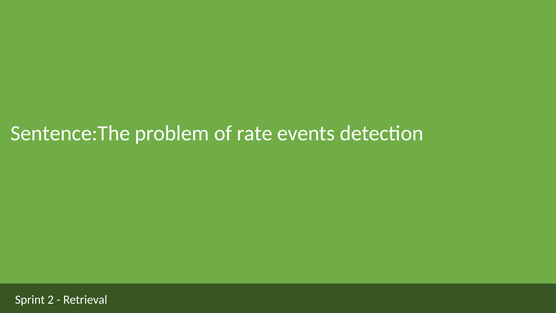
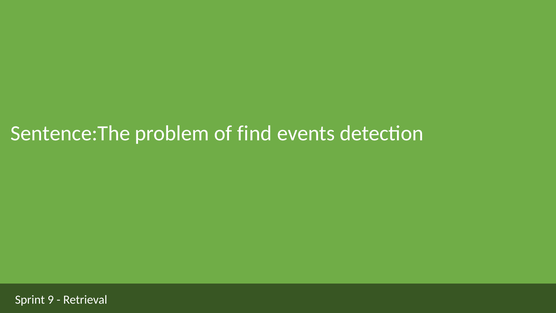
rate: rate -> find (255, 133)
2: 2 -> 9 (51, 299)
